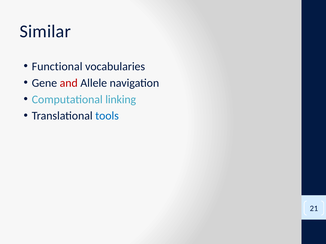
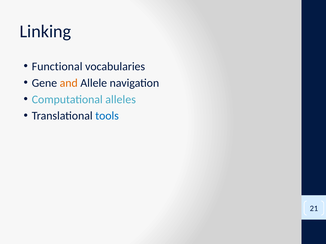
Similar: Similar -> Linking (45, 31)
and colour: red -> orange (69, 83)
linking: linking -> alleles (121, 100)
